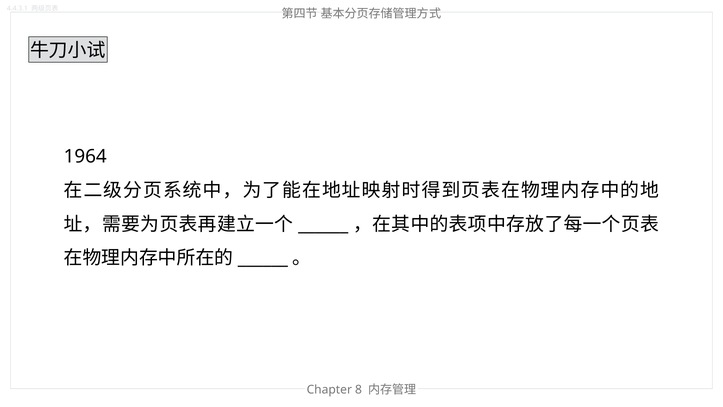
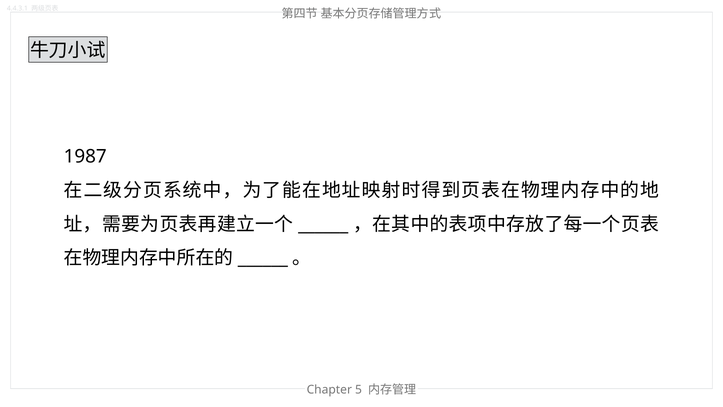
1964: 1964 -> 1987 (85, 156)
8: 8 -> 5 (359, 389)
